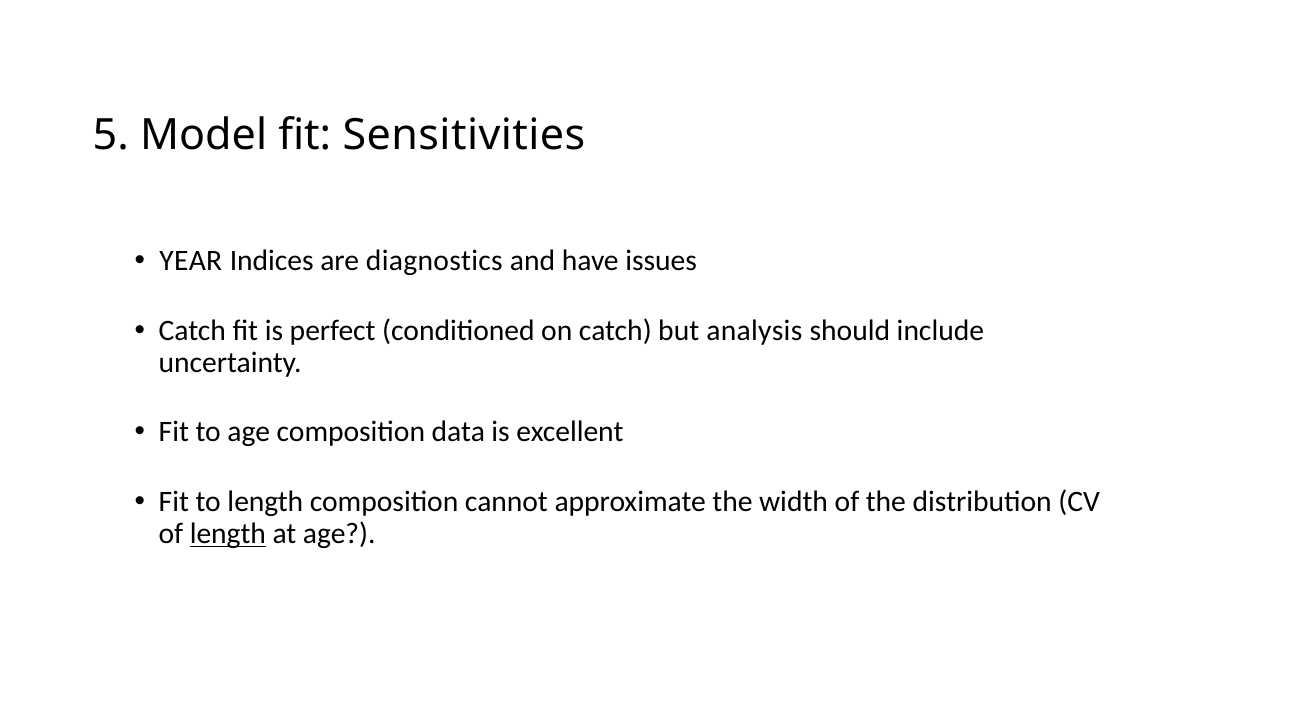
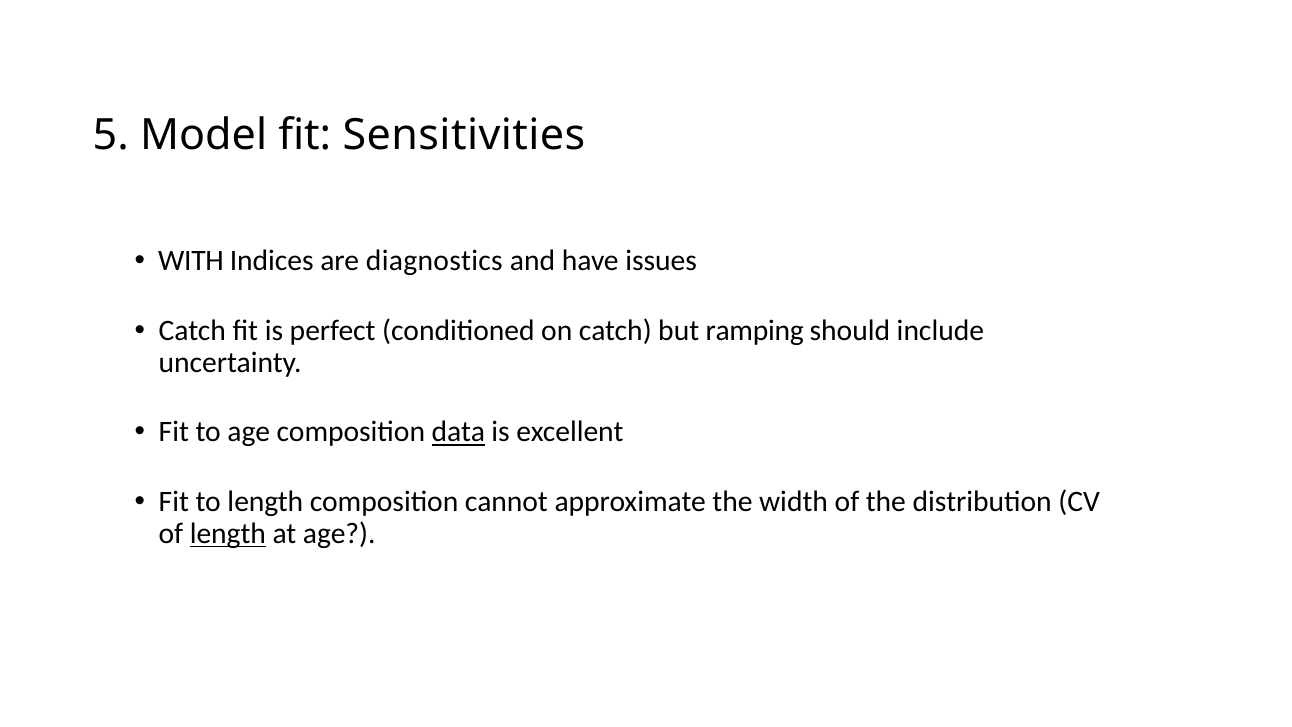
YEAR: YEAR -> WITH (191, 261)
analysis: analysis -> ramping (755, 330)
data underline: none -> present (458, 432)
